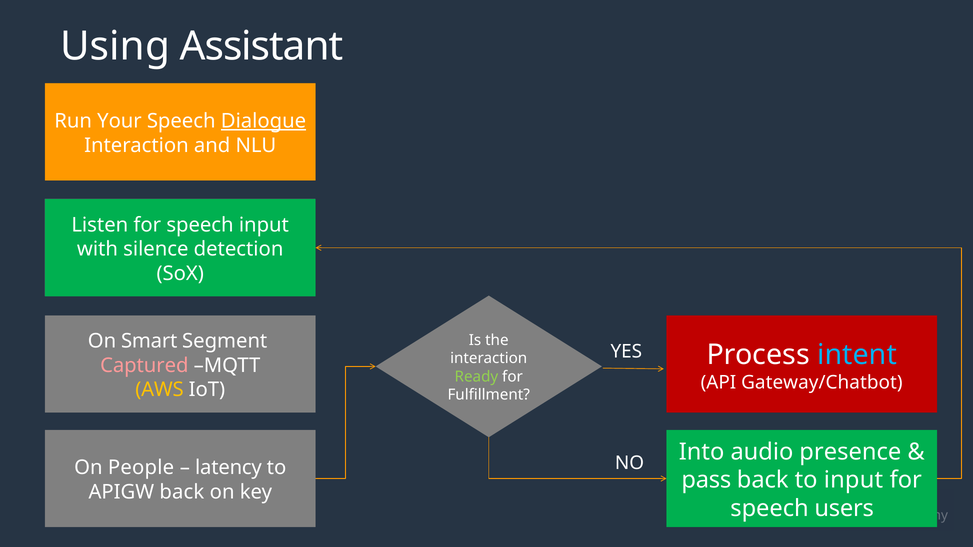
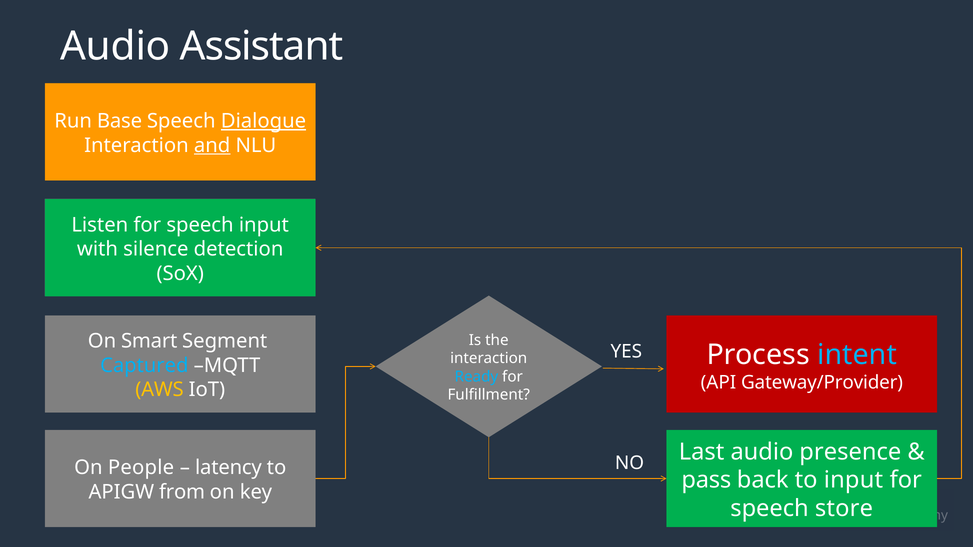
Using: Using -> Audio (115, 46)
Your: Your -> Base (120, 121)
and underline: none -> present (212, 145)
Captured colour: pink -> light blue (144, 366)
Ready colour: light green -> light blue (476, 377)
Gateway/Chatbot: Gateway/Chatbot -> Gateway/Provider (822, 383)
Into: Into -> Last (702, 452)
APIGW back: back -> from (182, 492)
users: users -> store (844, 509)
